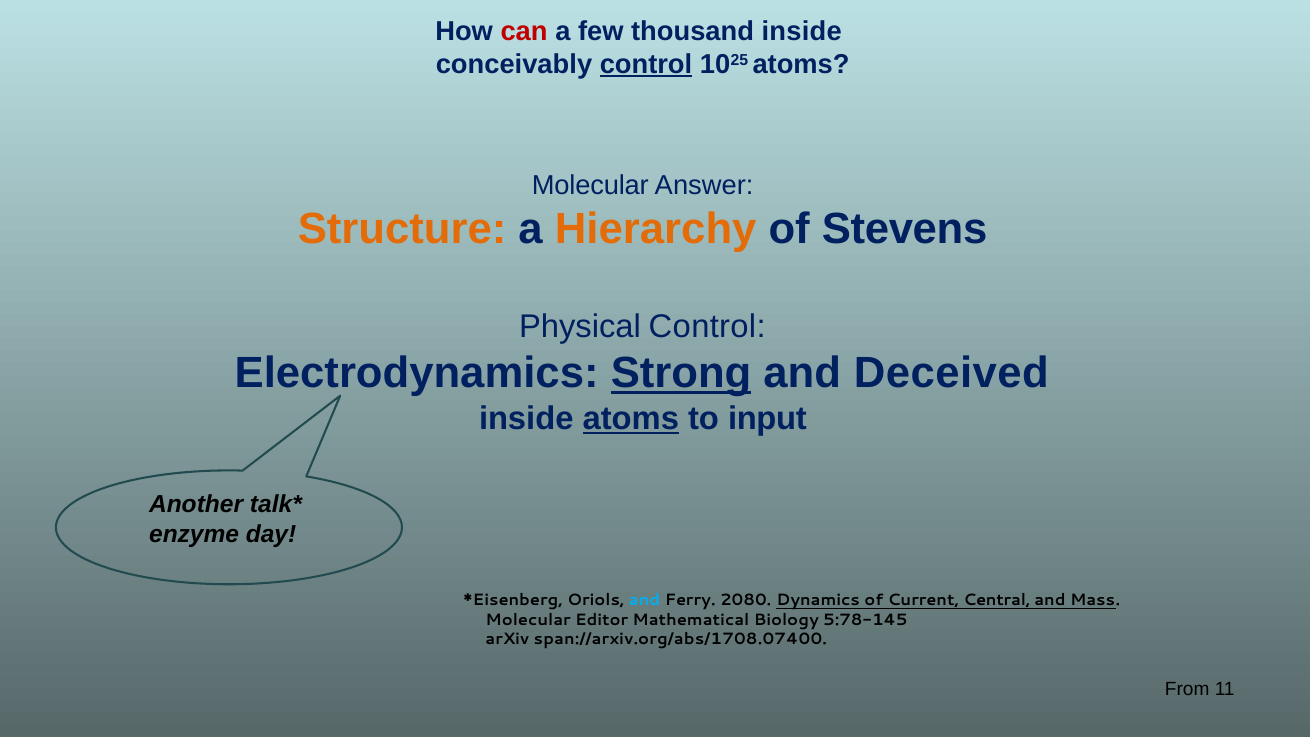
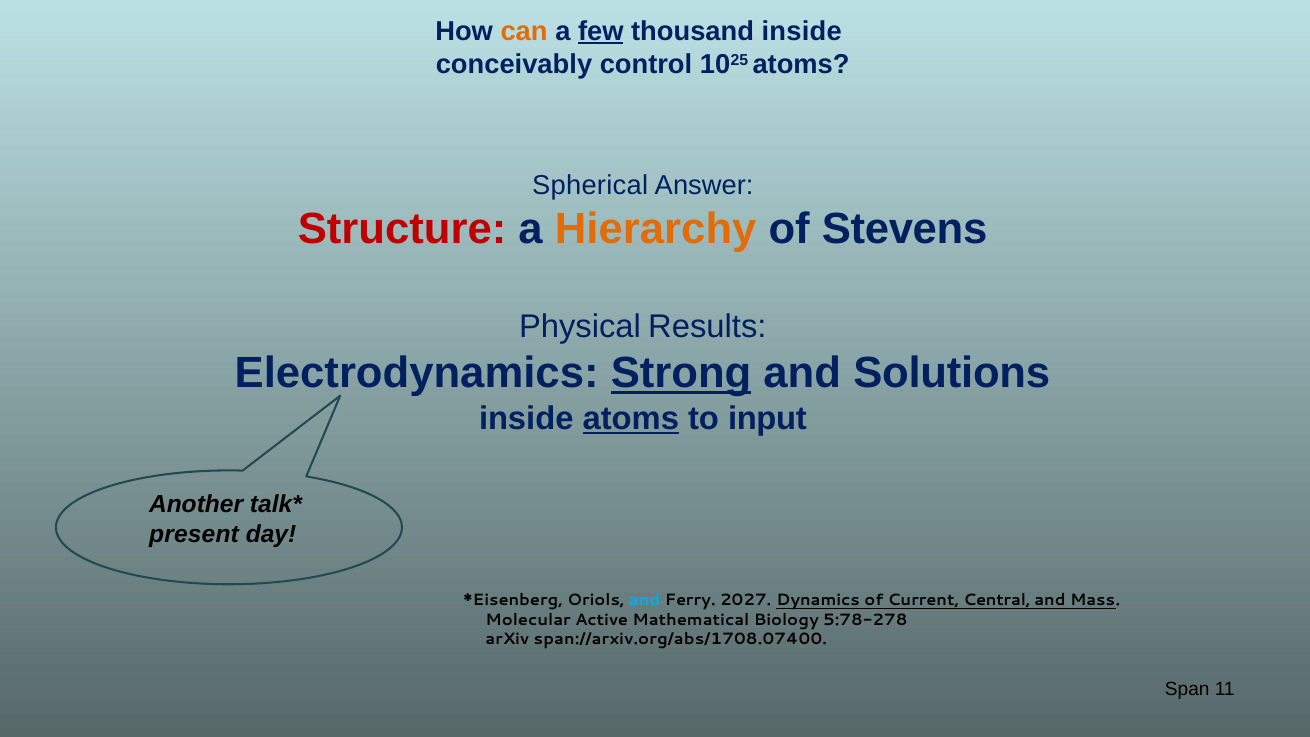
can colour: red -> orange (524, 32)
few underline: none -> present (601, 32)
control underline: present -> none (646, 64)
Molecular: Molecular -> Spherical (590, 186)
Structure colour: orange -> red (402, 229)
Physical Control: Control -> Results (707, 327)
Deceived: Deceived -> Solutions (952, 373)
enzyme: enzyme -> present (194, 534)
2080: 2080 -> 2027 (746, 600)
Editor: Editor -> Active (602, 620)
5:78-145: 5:78-145 -> 5:78-278 (865, 620)
From: From -> Span (1187, 689)
